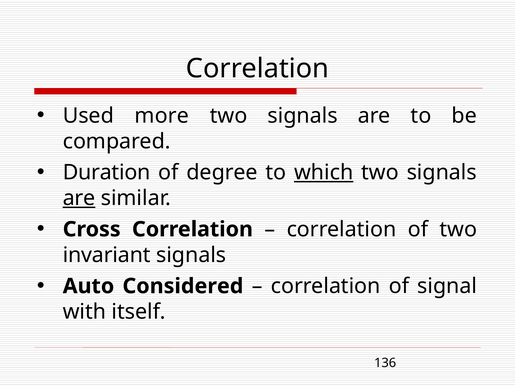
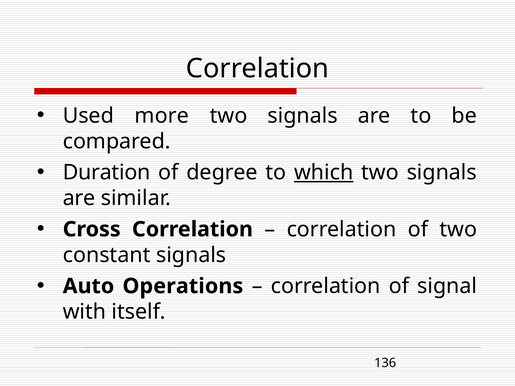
are underline: present -> none (79, 198)
invariant: invariant -> constant (107, 255)
Considered: Considered -> Operations (183, 286)
